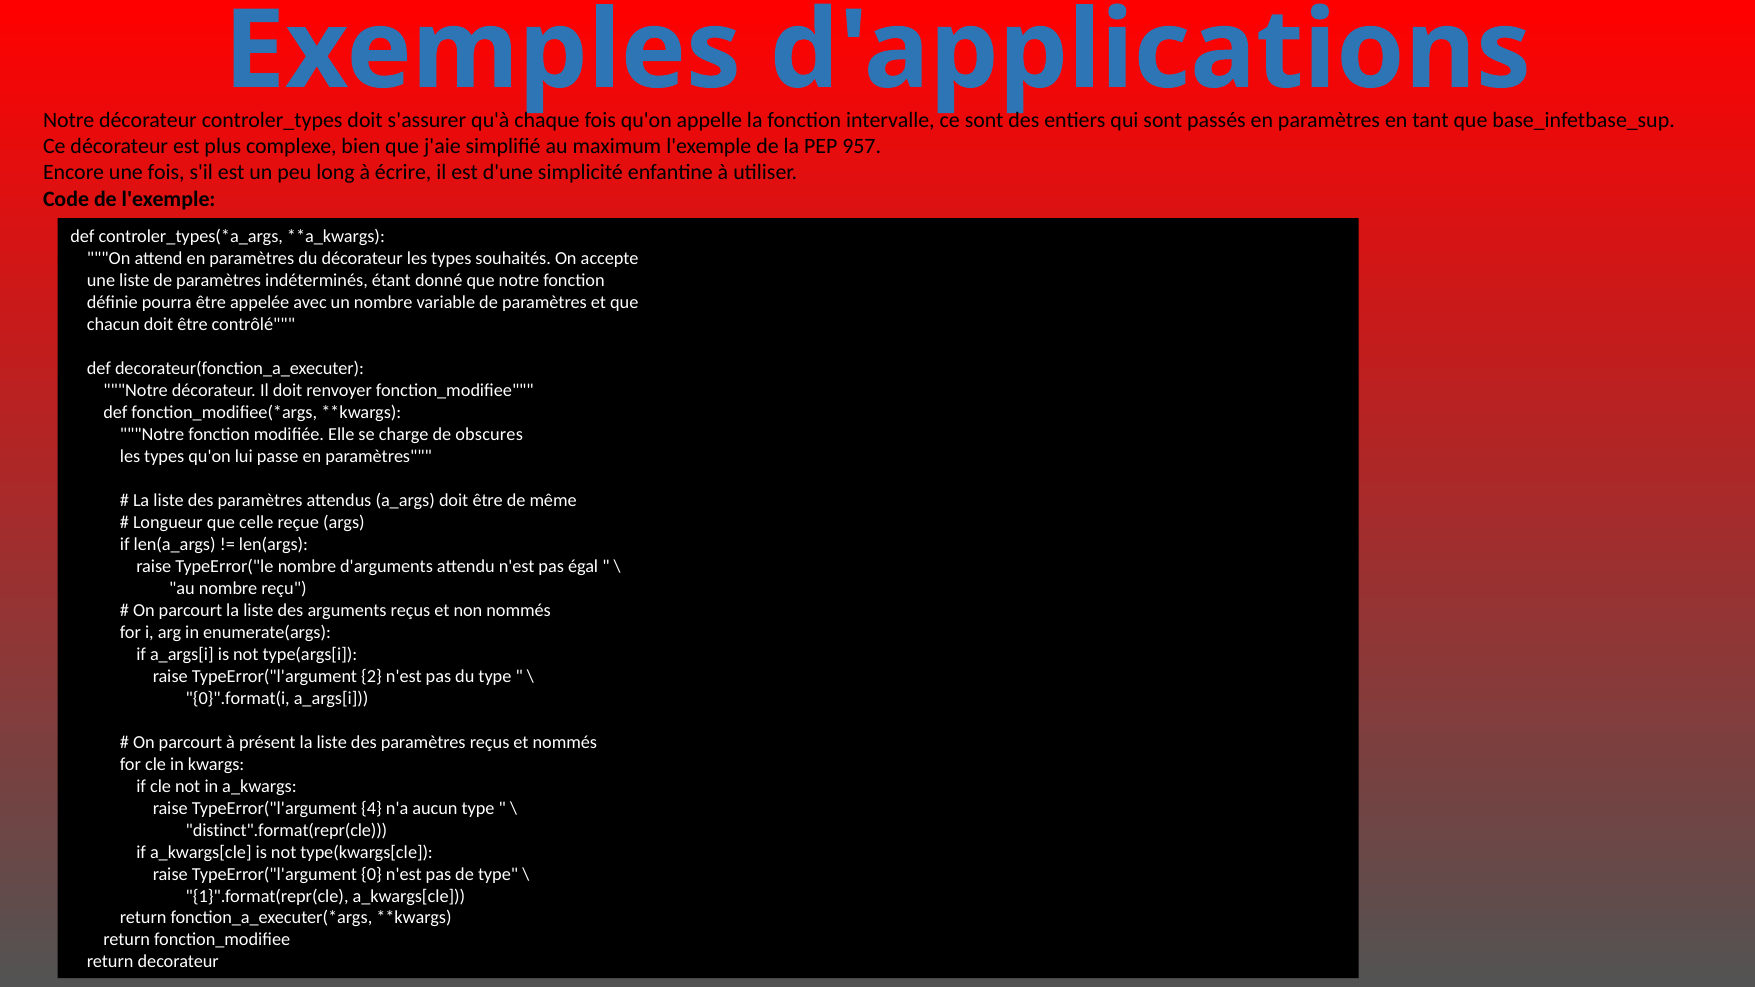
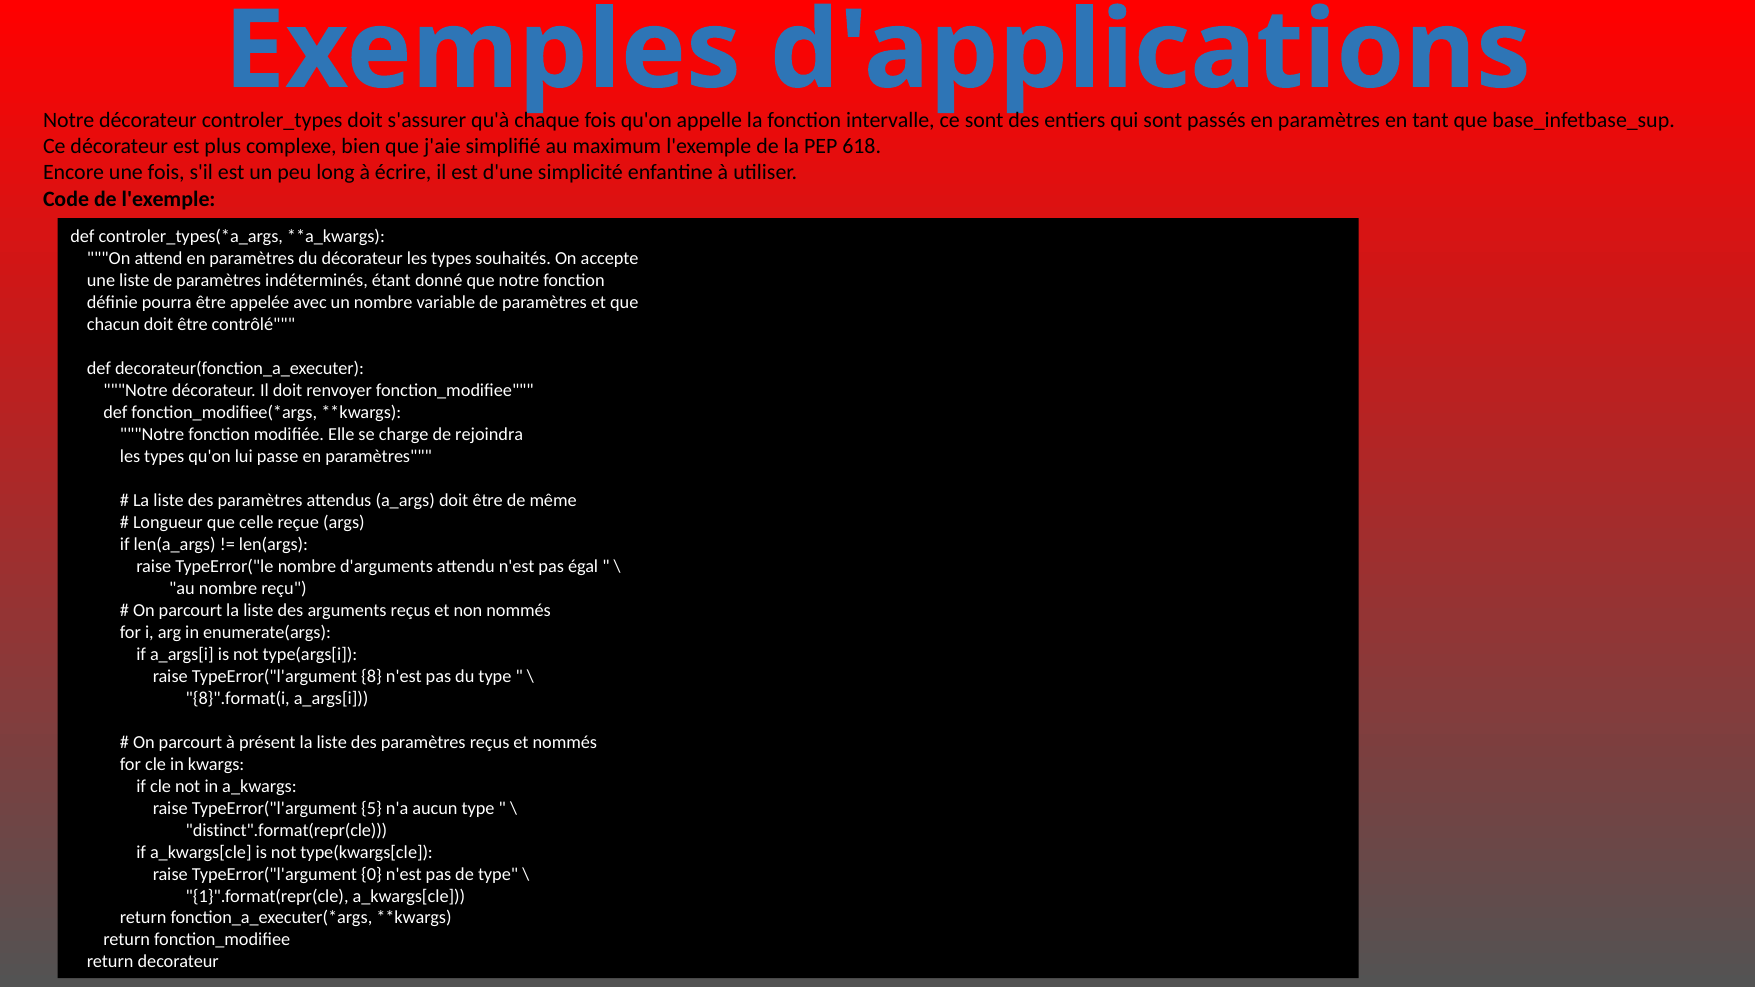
957: 957 -> 618 (862, 146)
obscures: obscures -> rejoindra (489, 435)
2: 2 -> 8 (372, 676)
0}".format(i: 0}".format(i -> 8}".format(i (238, 698)
4: 4 -> 5 (372, 808)
